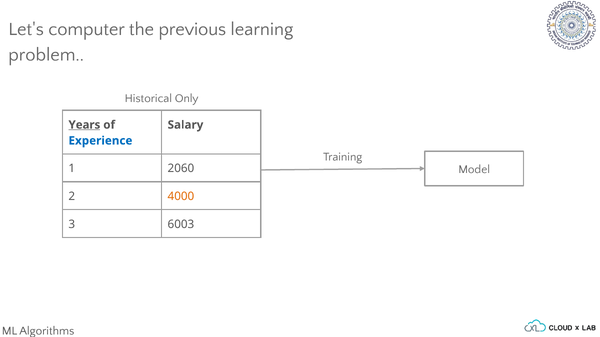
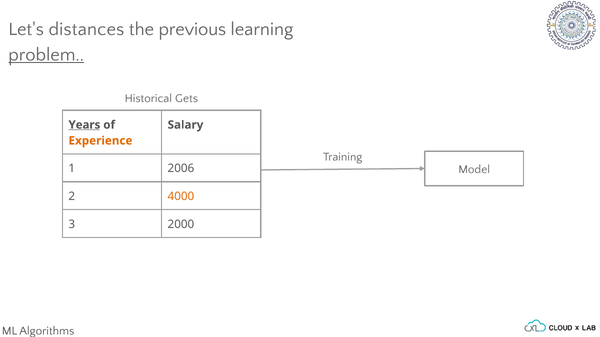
computer: computer -> distances (86, 29)
problem underline: none -> present (46, 55)
Only: Only -> Gets (187, 99)
Experience colour: blue -> orange (100, 141)
2060: 2060 -> 2006 (181, 169)
6003: 6003 -> 2000 (181, 225)
